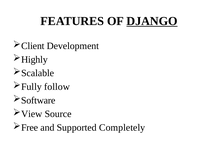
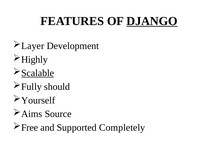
Client: Client -> Layer (33, 46)
Scalable underline: none -> present (38, 73)
follow: follow -> should (57, 86)
Software: Software -> Yourself (38, 100)
View: View -> Aims (32, 114)
